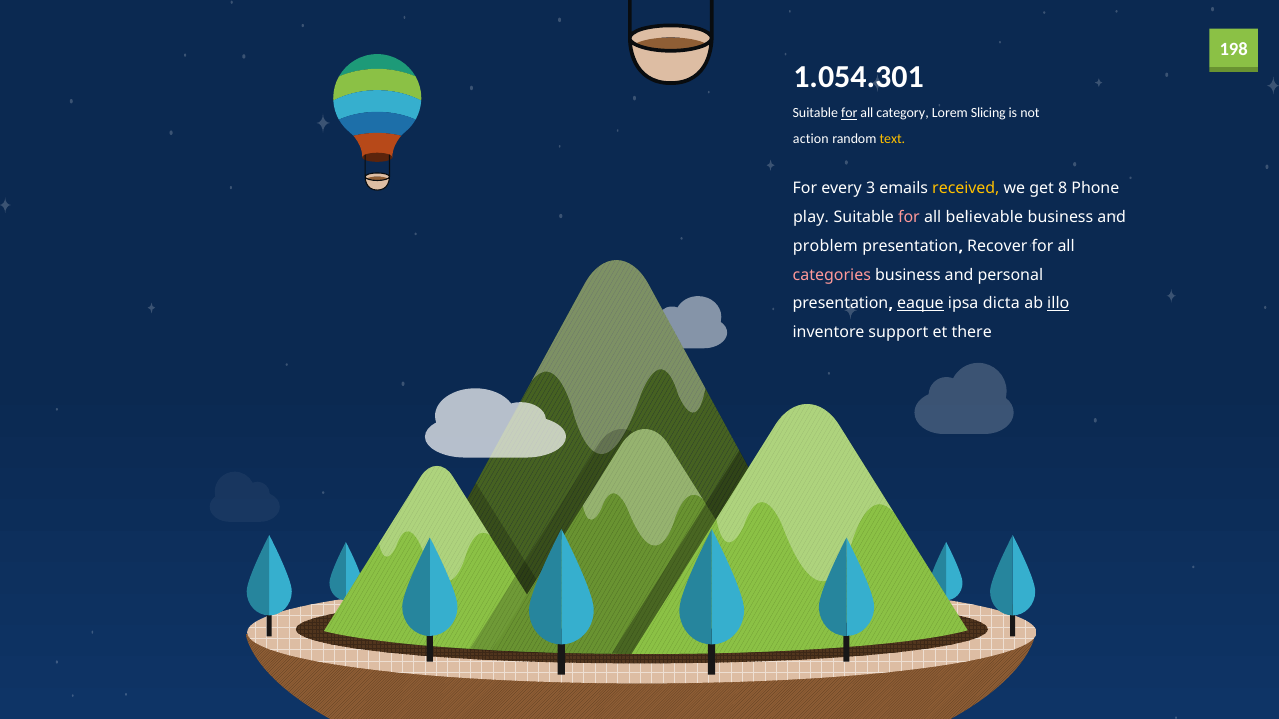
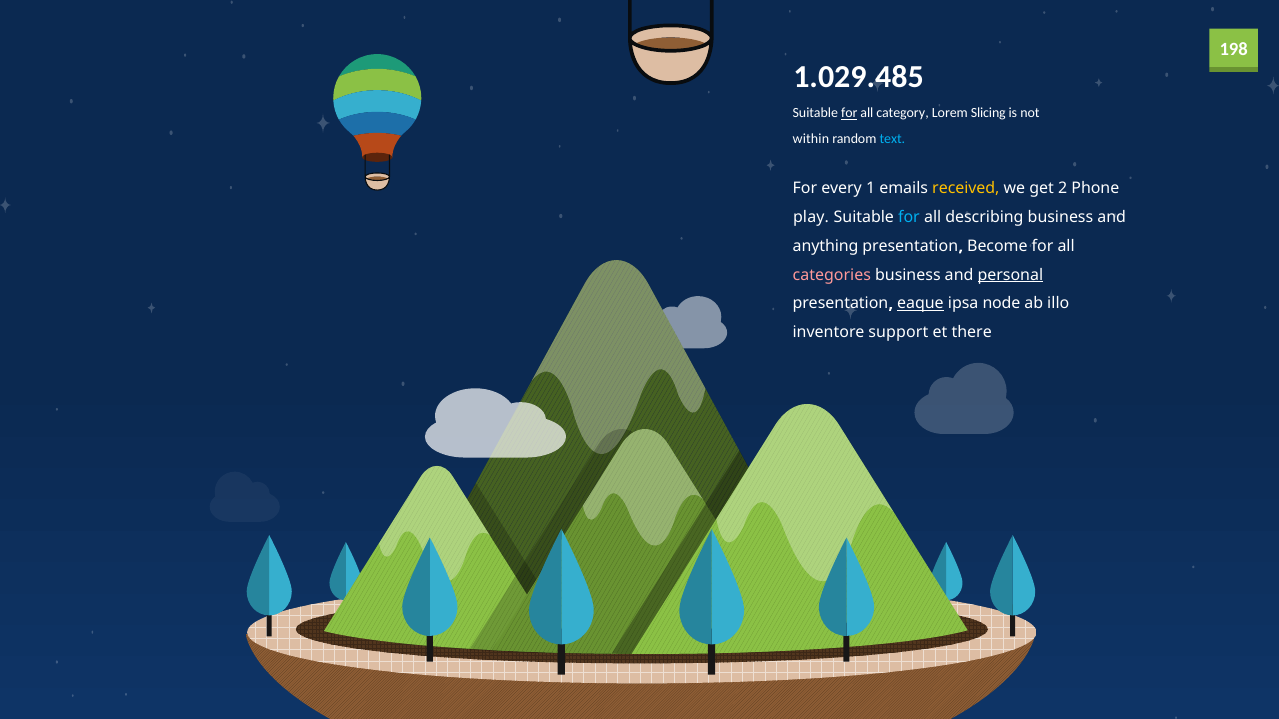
1.054.301: 1.054.301 -> 1.029.485 (859, 77)
action: action -> within (811, 139)
text colour: yellow -> light blue (892, 139)
3: 3 -> 1 (871, 189)
8: 8 -> 2 (1063, 189)
for colour: pink -> light blue (909, 217)
believable: believable -> describing (984, 217)
problem: problem -> anything (826, 246)
Recover: Recover -> Become (997, 246)
personal underline: none -> present (1010, 275)
dicta: dicta -> node (1001, 304)
illo underline: present -> none (1058, 304)
